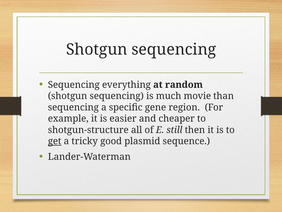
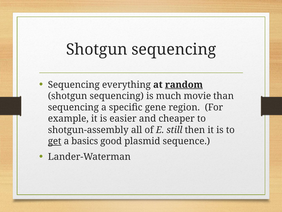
random underline: none -> present (184, 85)
shotgun-structure: shotgun-structure -> shotgun-assembly (88, 130)
tricky: tricky -> basics (85, 141)
